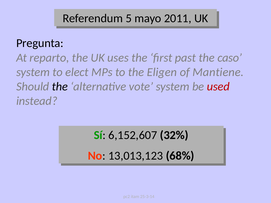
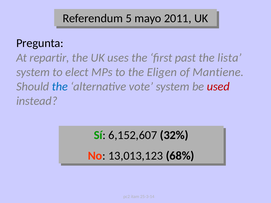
reparto: reparto -> repartir (49, 58)
caso: caso -> lista (230, 58)
the colour: black -> blue (60, 87)
